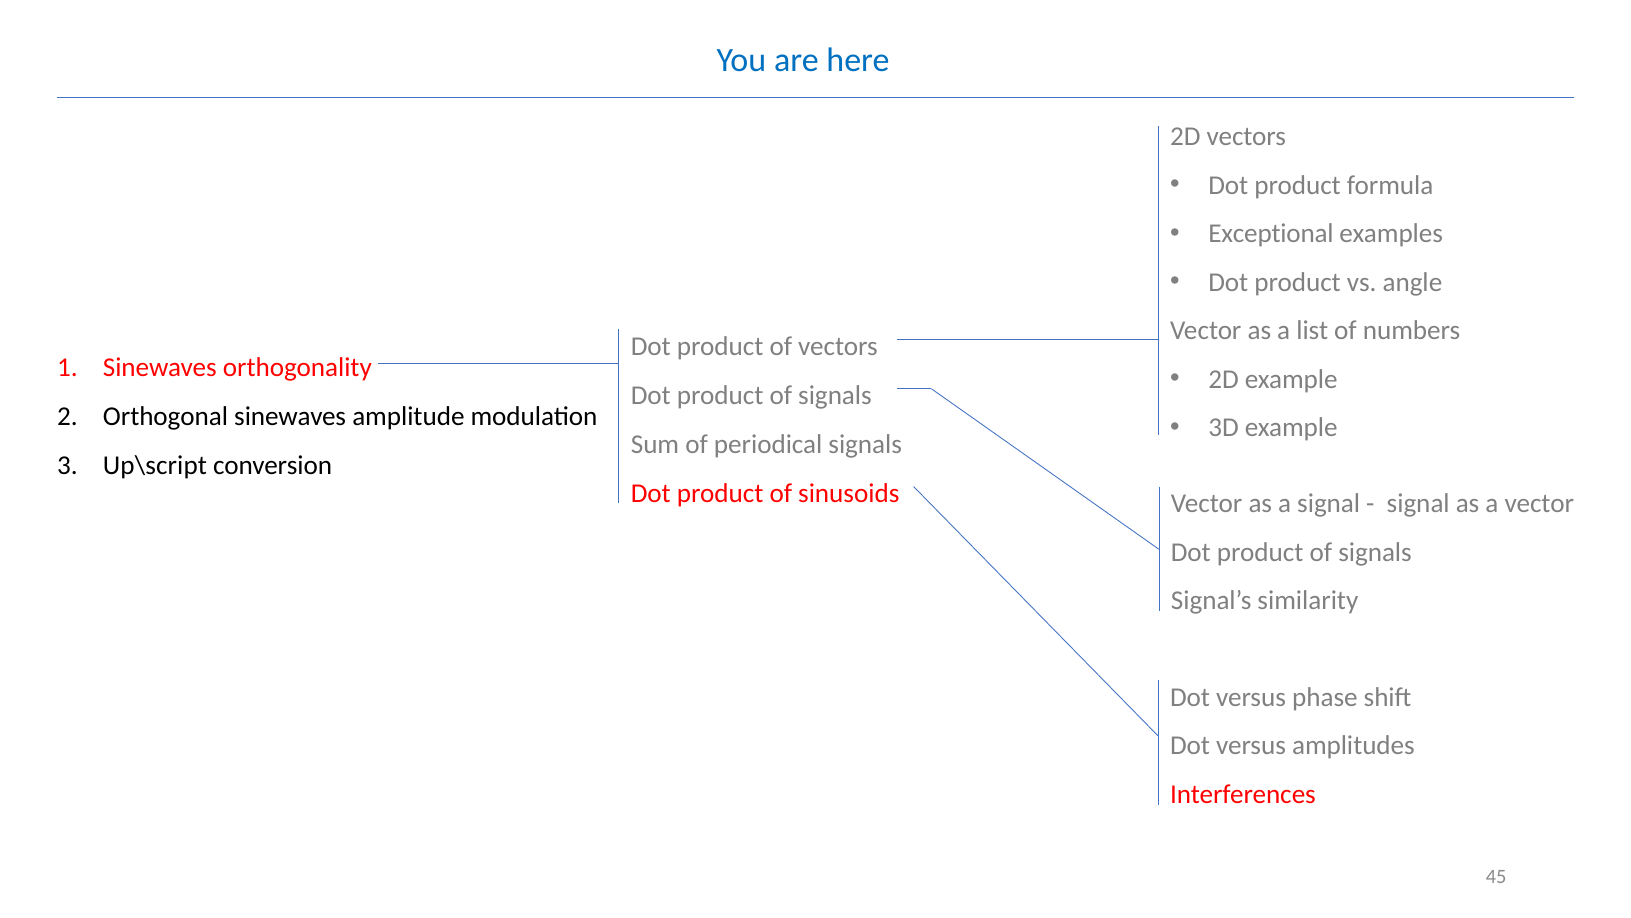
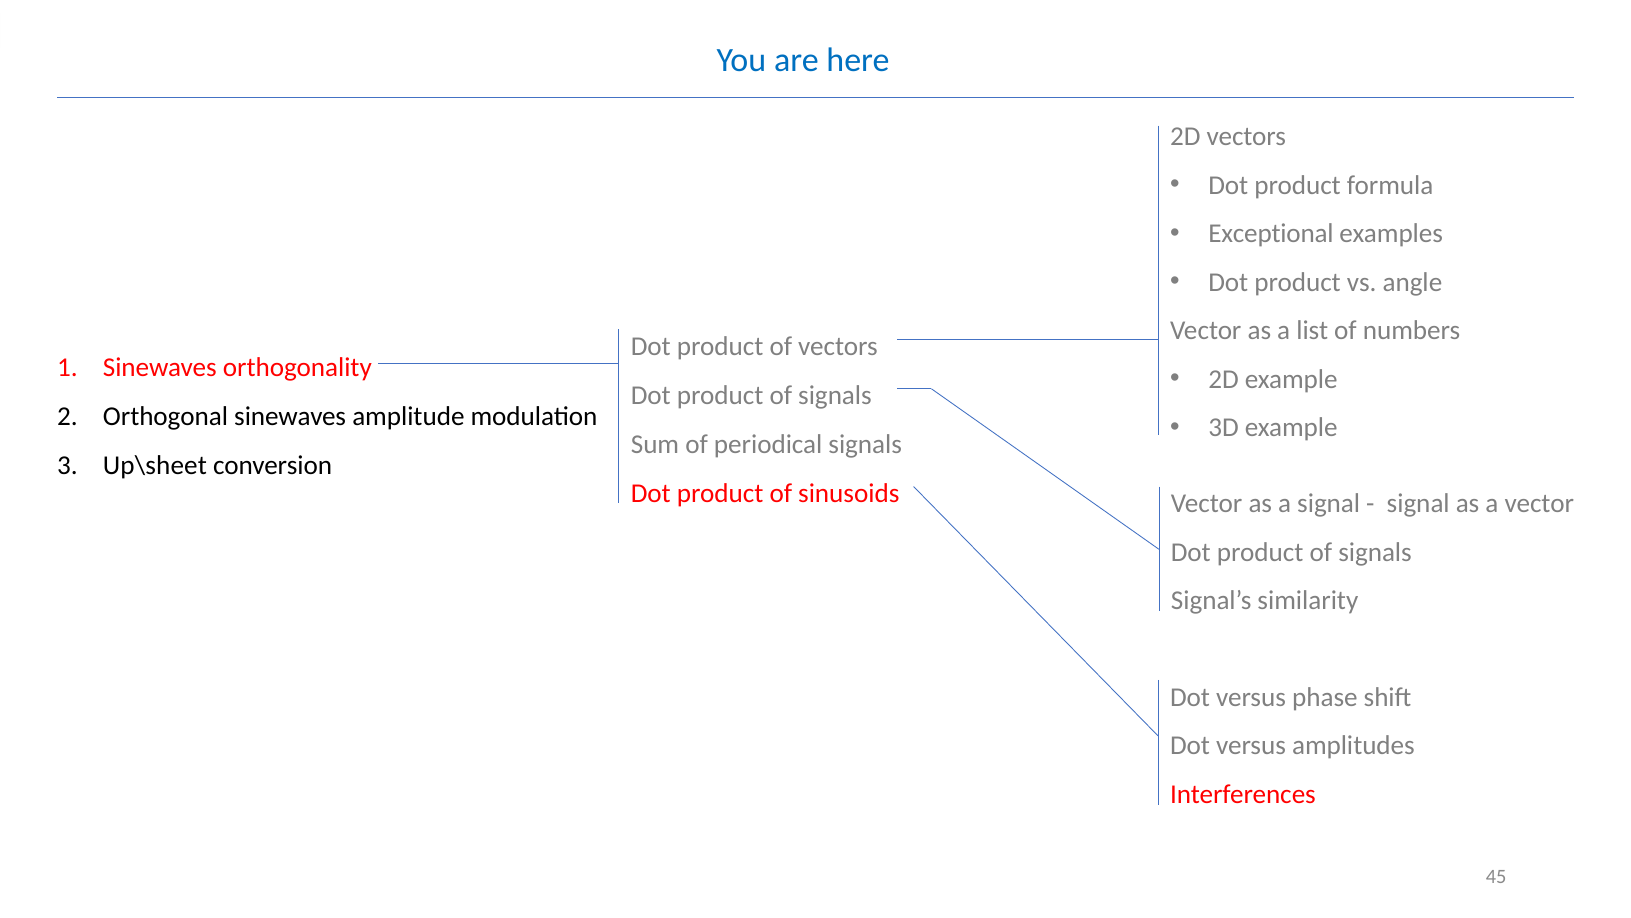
Up\script: Up\script -> Up\sheet (155, 465)
